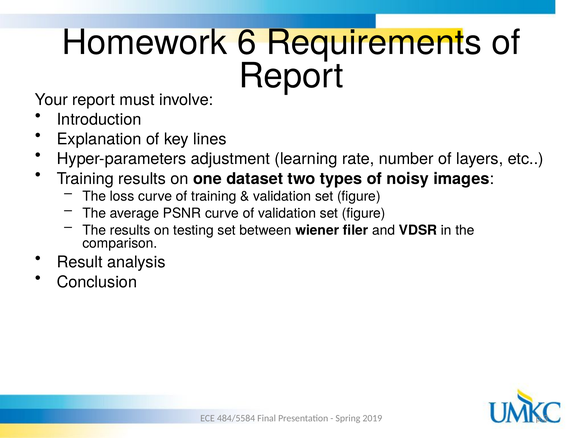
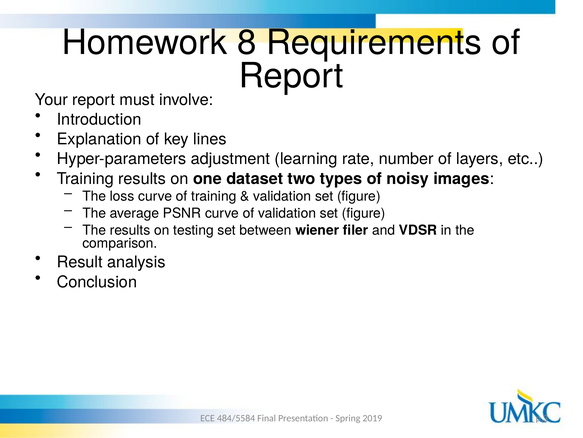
6: 6 -> 8 (247, 42)
